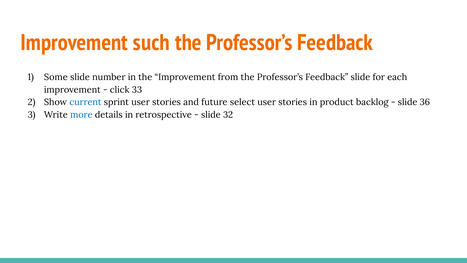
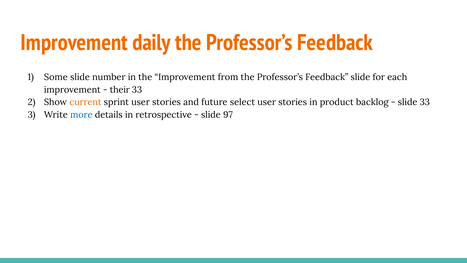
such: such -> daily (152, 43)
click: click -> their (120, 90)
current colour: blue -> orange (85, 102)
slide 36: 36 -> 33 (425, 102)
32: 32 -> 97 (228, 115)
